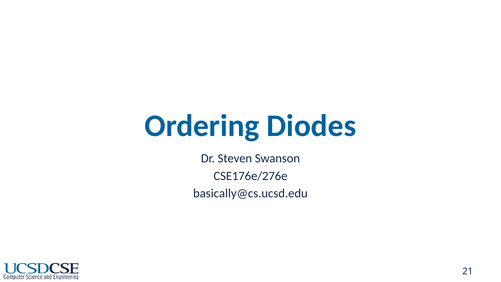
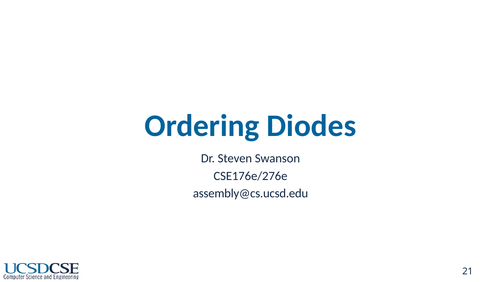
basically@cs.ucsd.edu: basically@cs.ucsd.edu -> assembly@cs.ucsd.edu (251, 193)
